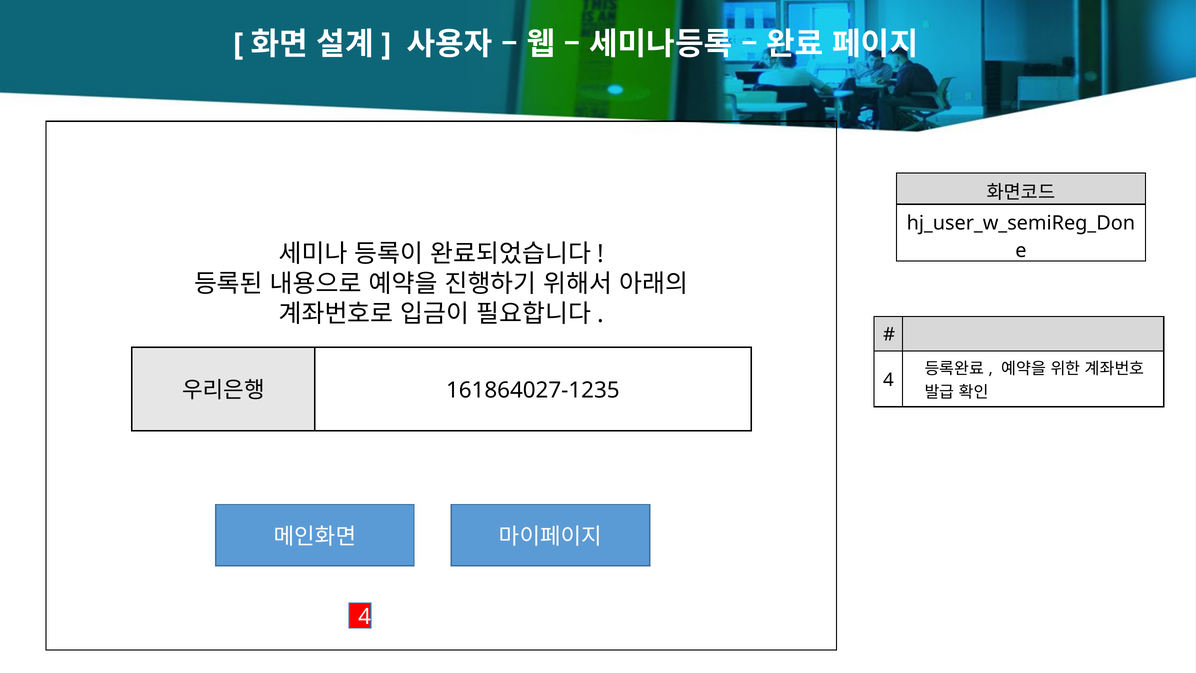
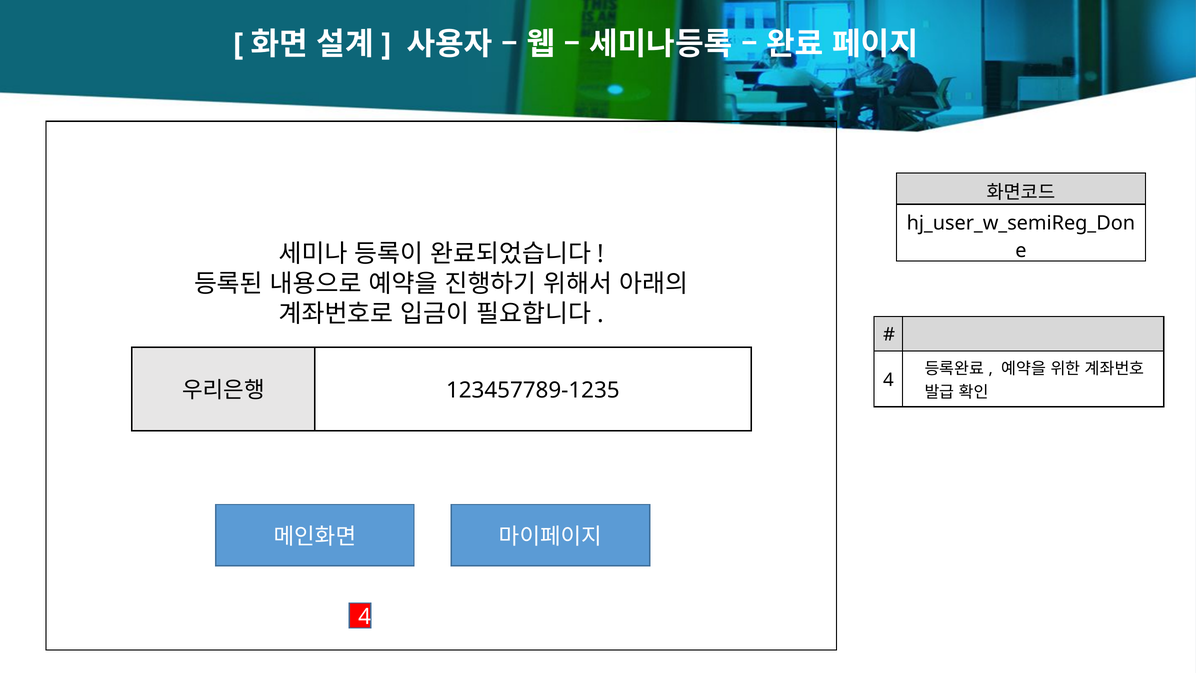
161864027-1235: 161864027-1235 -> 123457789-1235 (533, 390)
